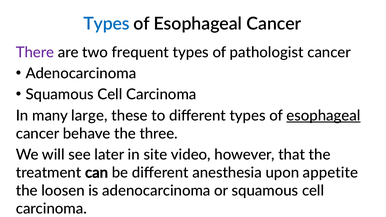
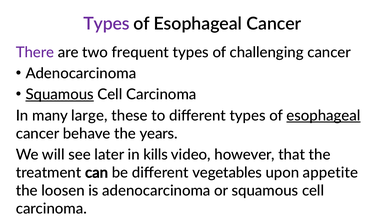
Types colour: blue -> purple (106, 24)
pathologist: pathologist -> challenging (267, 53)
Squamous underline: none -> present (60, 95)
three: three -> years (159, 134)
site: site -> kills (156, 155)
anesthesia: anesthesia -> vegetables (227, 173)
